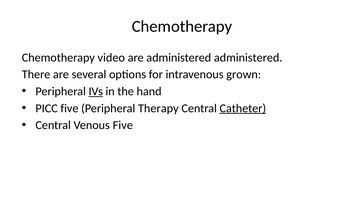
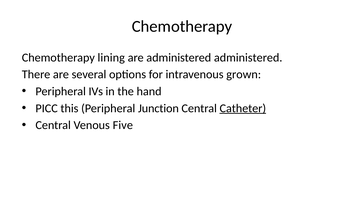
video: video -> lining (111, 58)
IVs underline: present -> none (96, 92)
PICC five: five -> this (69, 109)
Therapy: Therapy -> Junction (158, 109)
